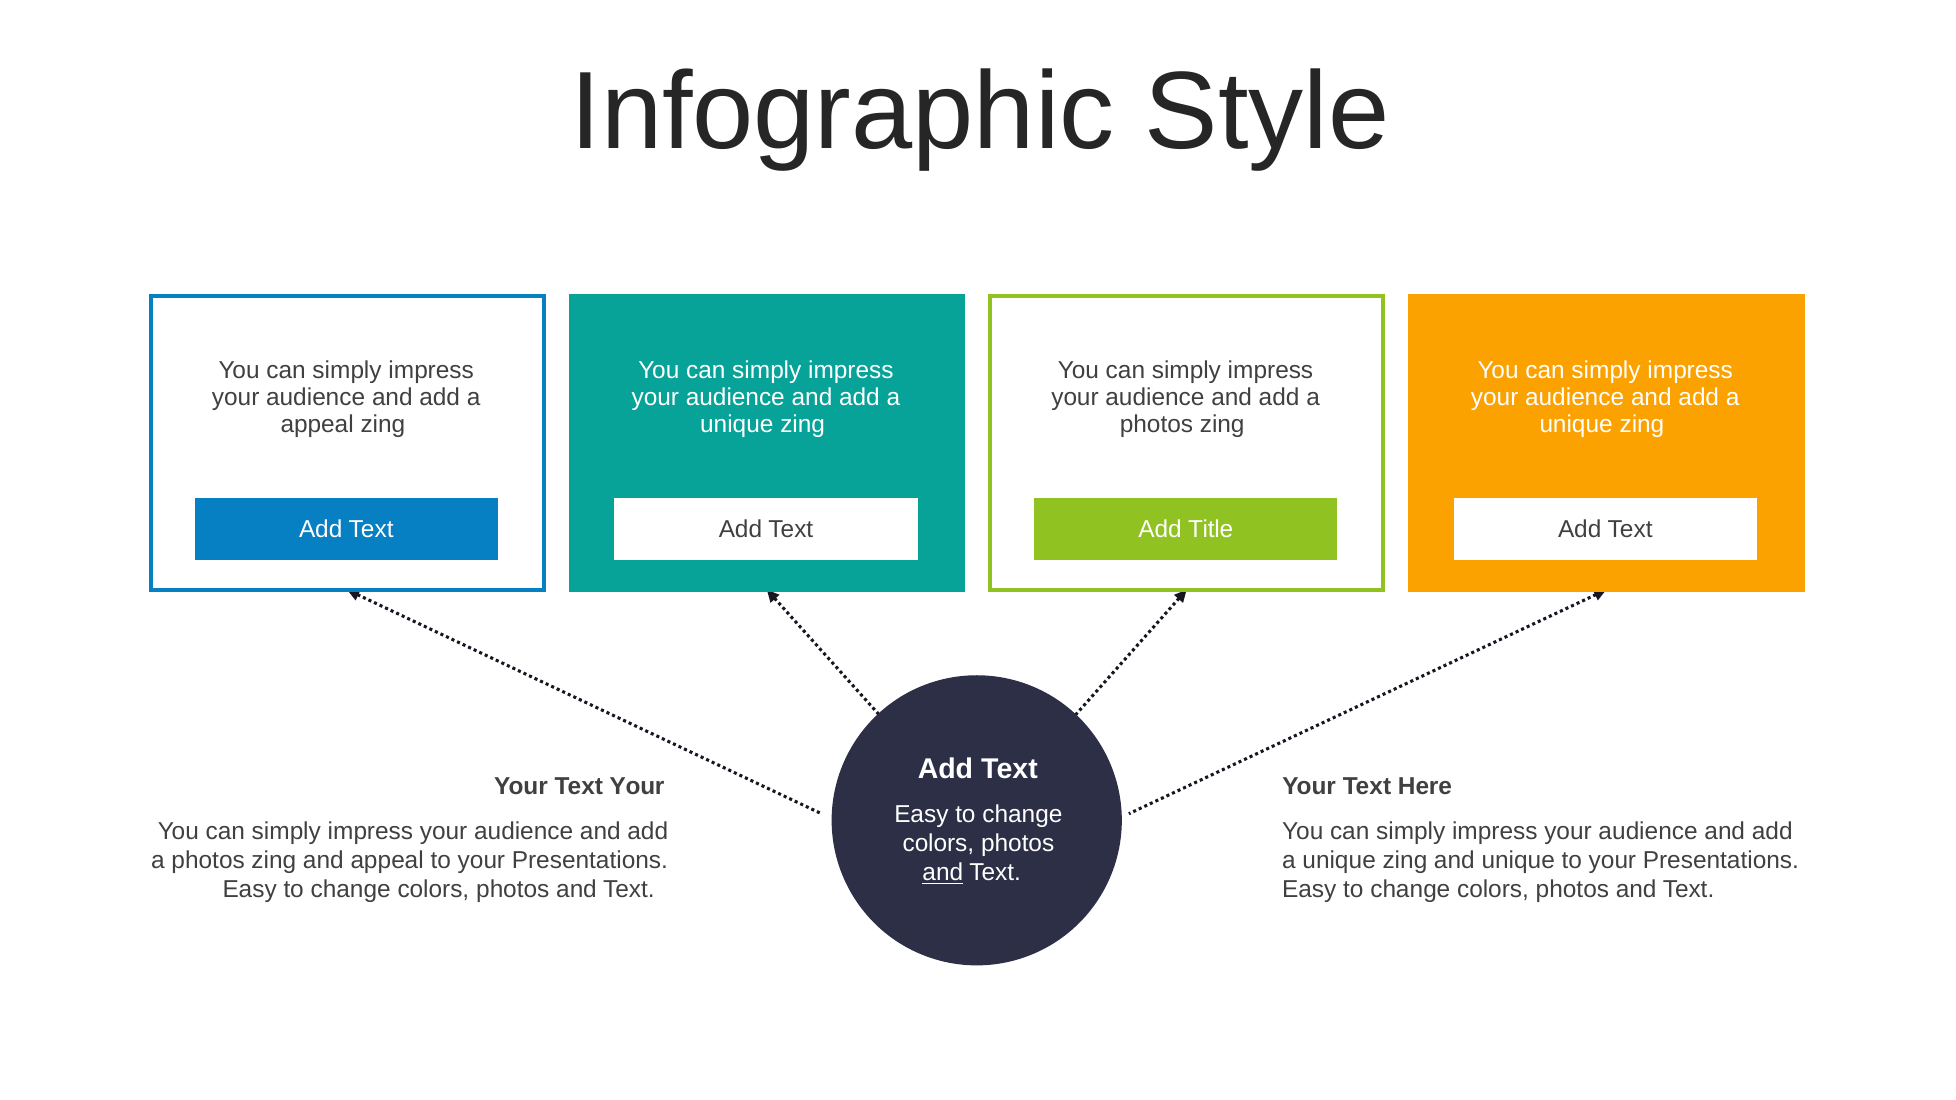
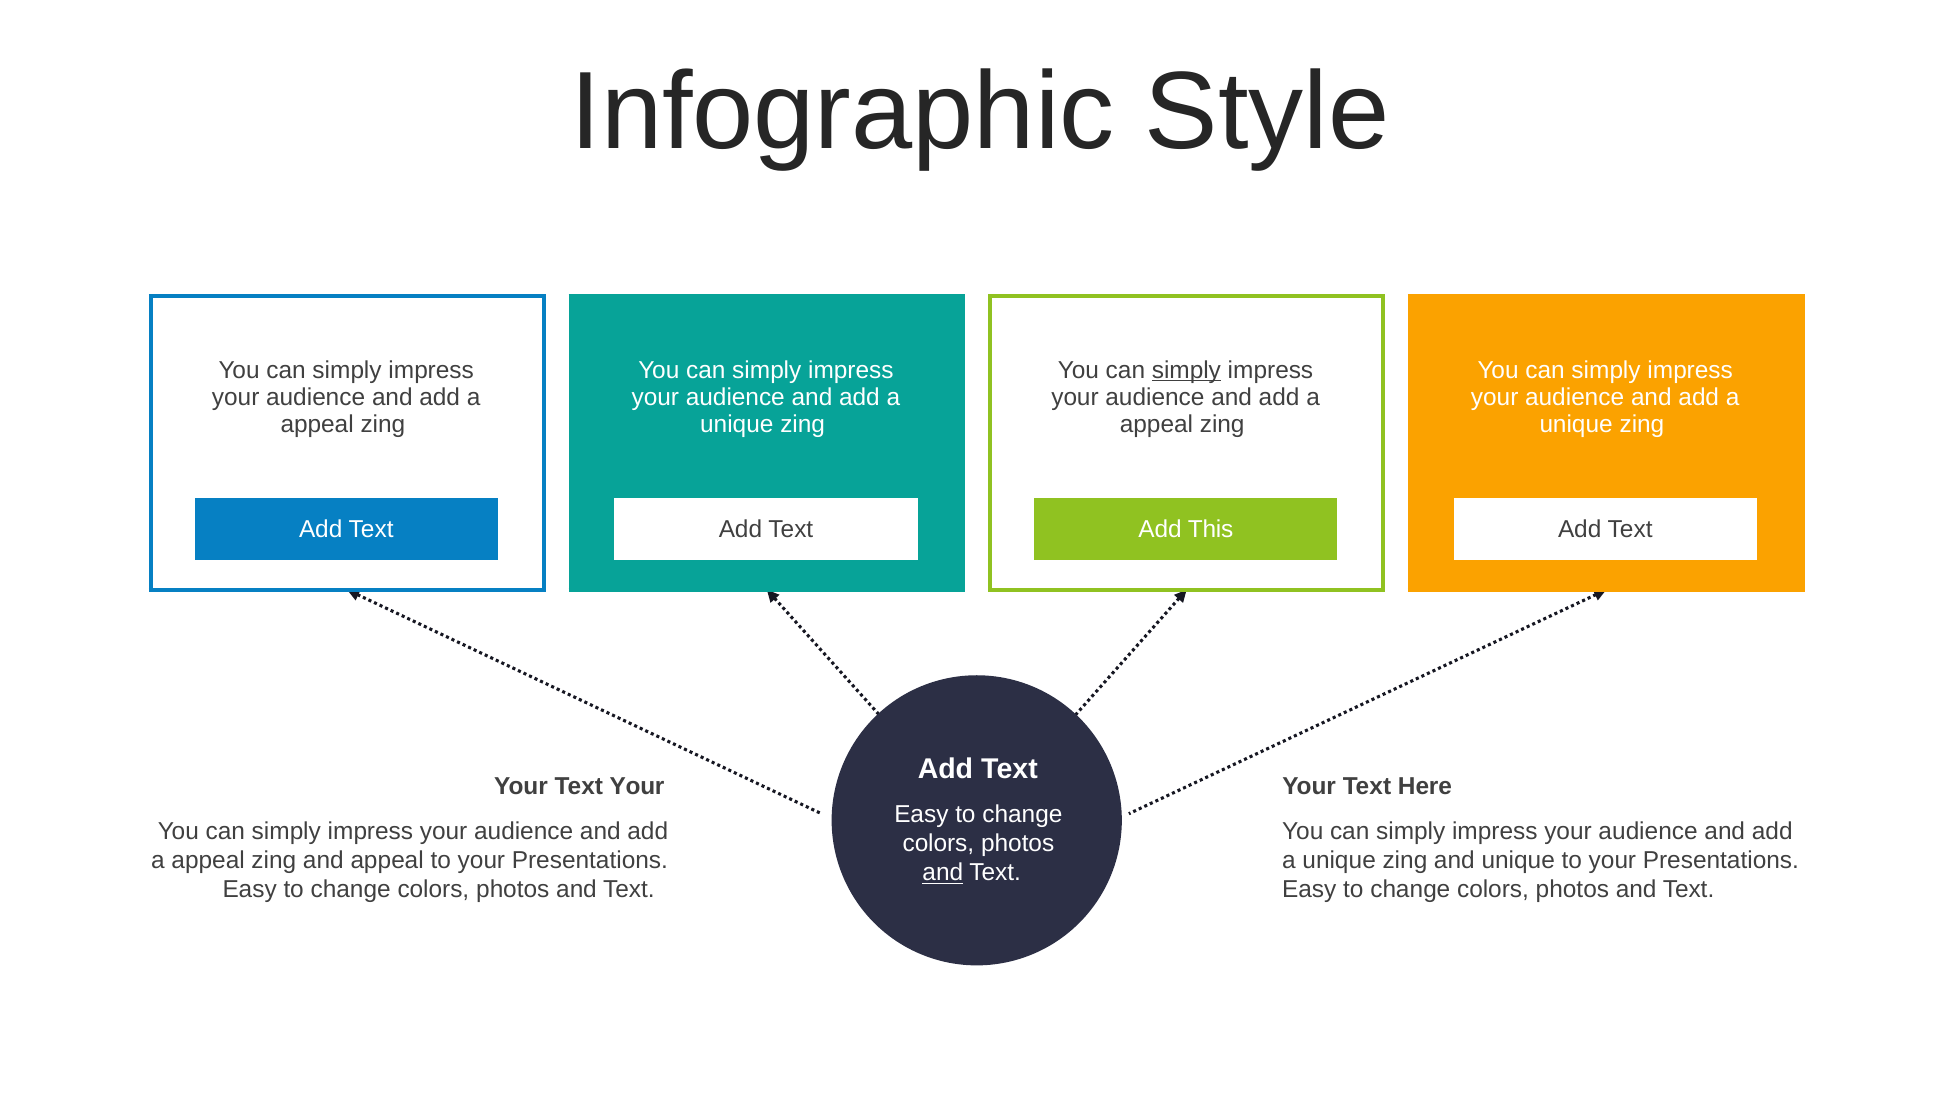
simply underline: none -> present (1186, 370)
photos: photos -> appeal (1156, 425)
Title: Title -> This (1211, 530)
photos: photos -> appeal (208, 861)
